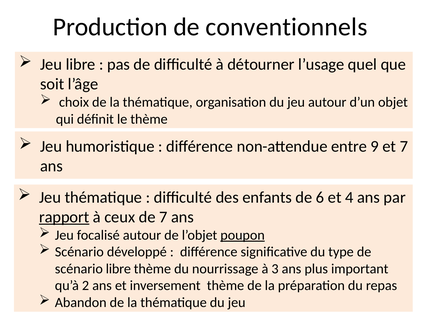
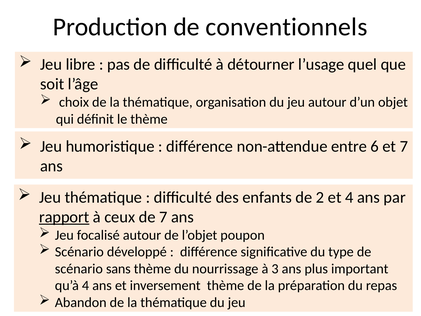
9: 9 -> 6 (375, 146)
6: 6 -> 2 (320, 197)
poupon underline: present -> none (243, 235)
scénario libre: libre -> sans (118, 269)
qu’à 2: 2 -> 4 (86, 285)
